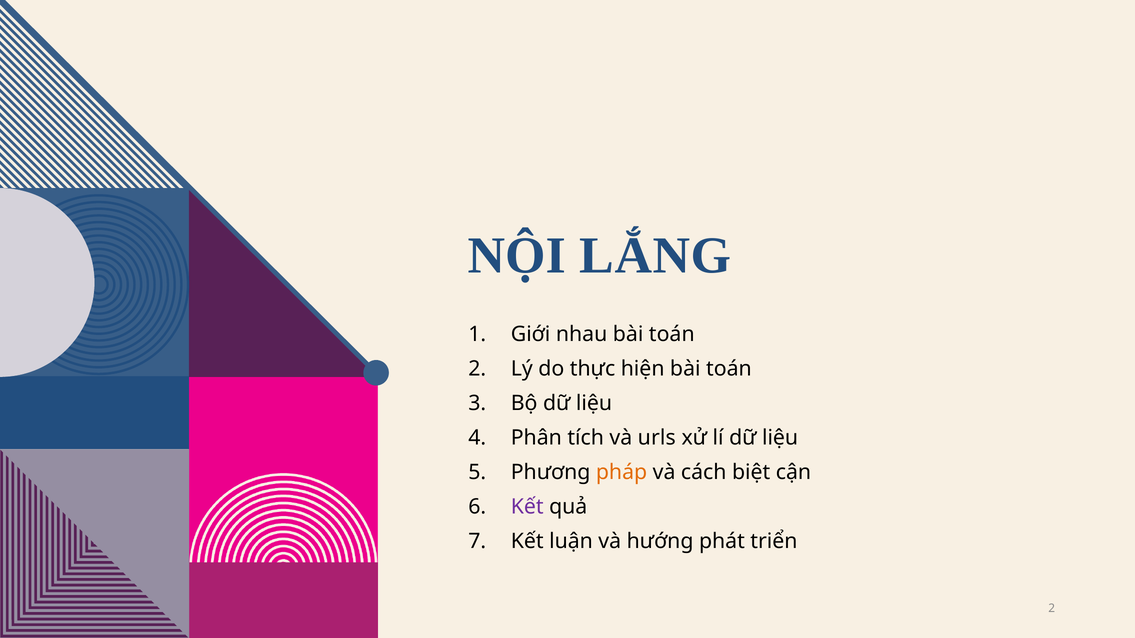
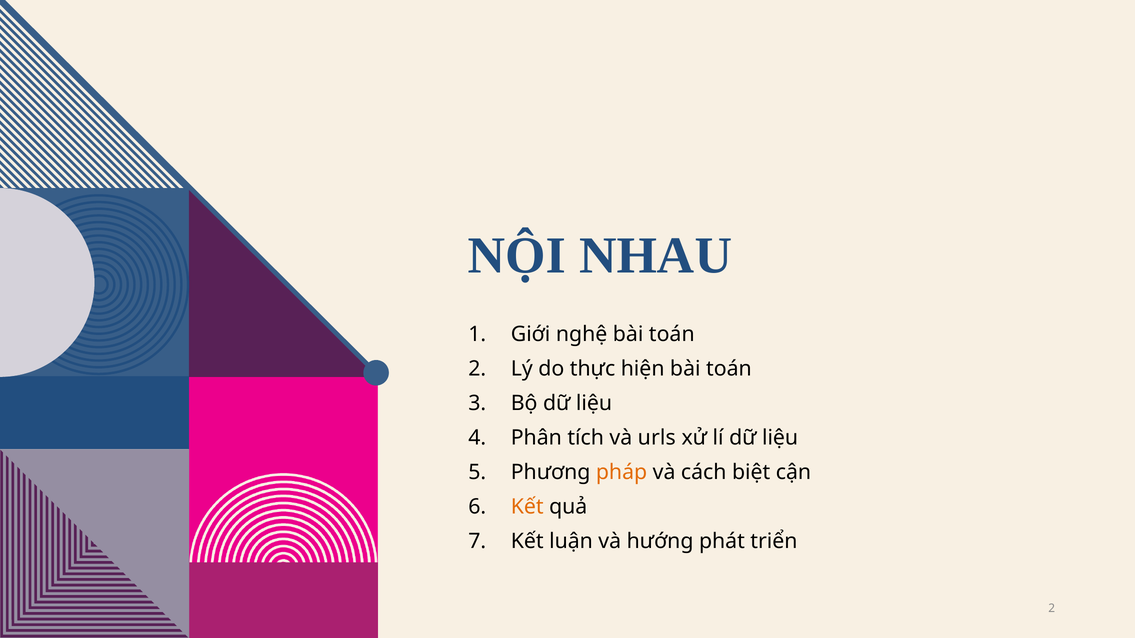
LẮNG: LẮNG -> NHAU (656, 256)
nhau: nhau -> nghệ (582, 335)
Kết colour: purple -> orange (527, 507)
